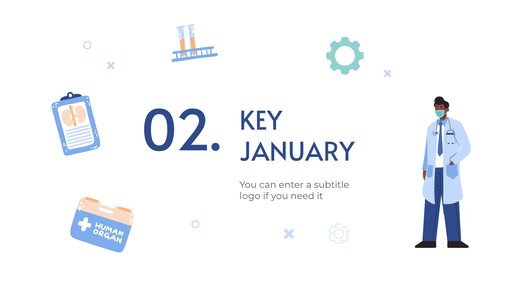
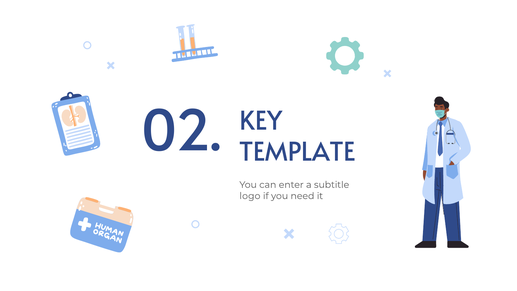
JANUARY: JANUARY -> TEMPLATE (297, 152)
